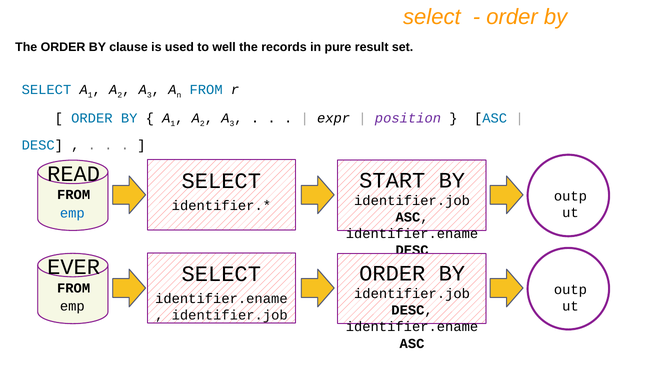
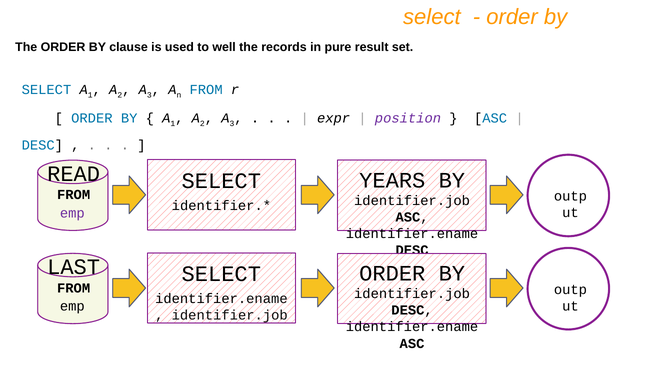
START: START -> YEARS (392, 180)
emp colour: blue -> purple (72, 213)
EVER: EVER -> LAST (74, 267)
